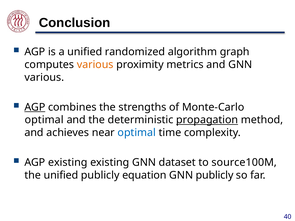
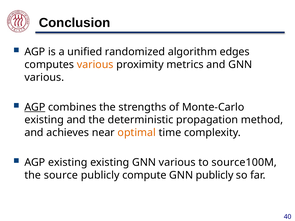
graph: graph -> edges (235, 52)
optimal: optimal -> existing (44, 120)
propagation underline: present -> none (207, 120)
optimal colour: blue -> orange (137, 133)
existing GNN dataset: dataset -> various (177, 163)
the unified: unified -> source (61, 175)
equation: equation -> compute (144, 175)
